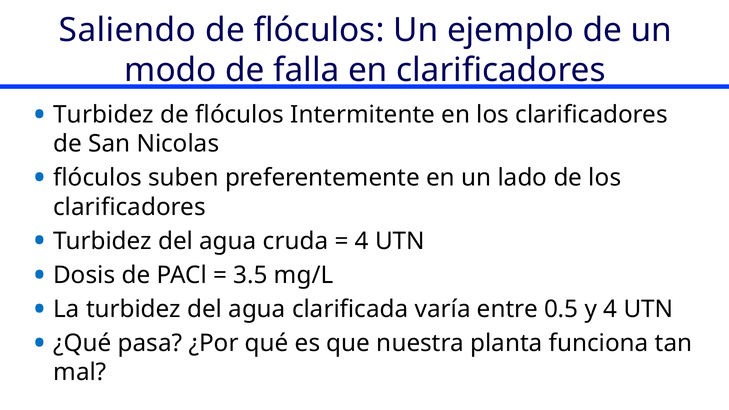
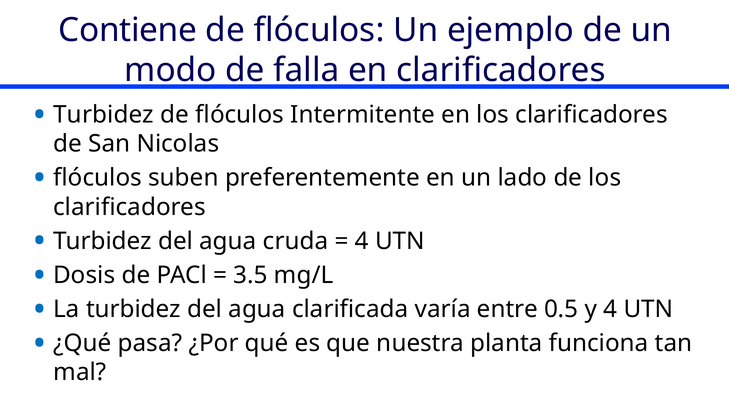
Saliendo: Saliendo -> Contiene (128, 30)
